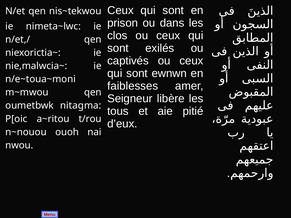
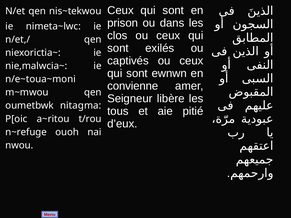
faiblesses: faiblesses -> convienne (133, 86)
n~nouou: n~nouou -> n~refuge (26, 132)
